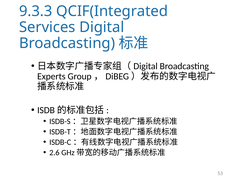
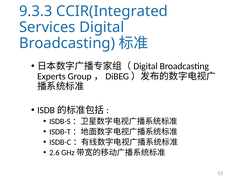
QCIF(Integrated: QCIF(Integrated -> CCIR(Integrated (112, 11)
